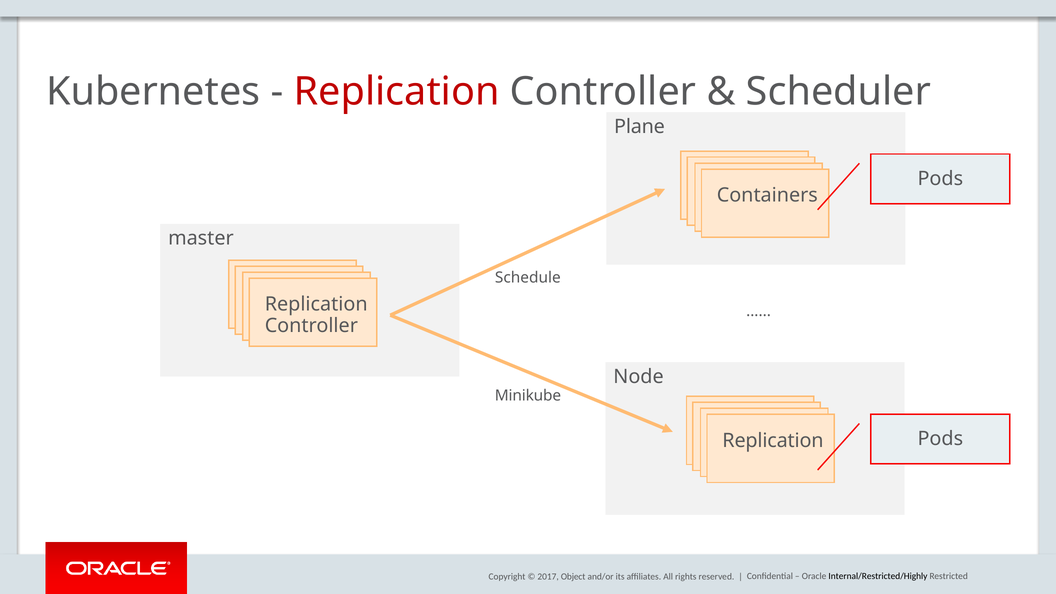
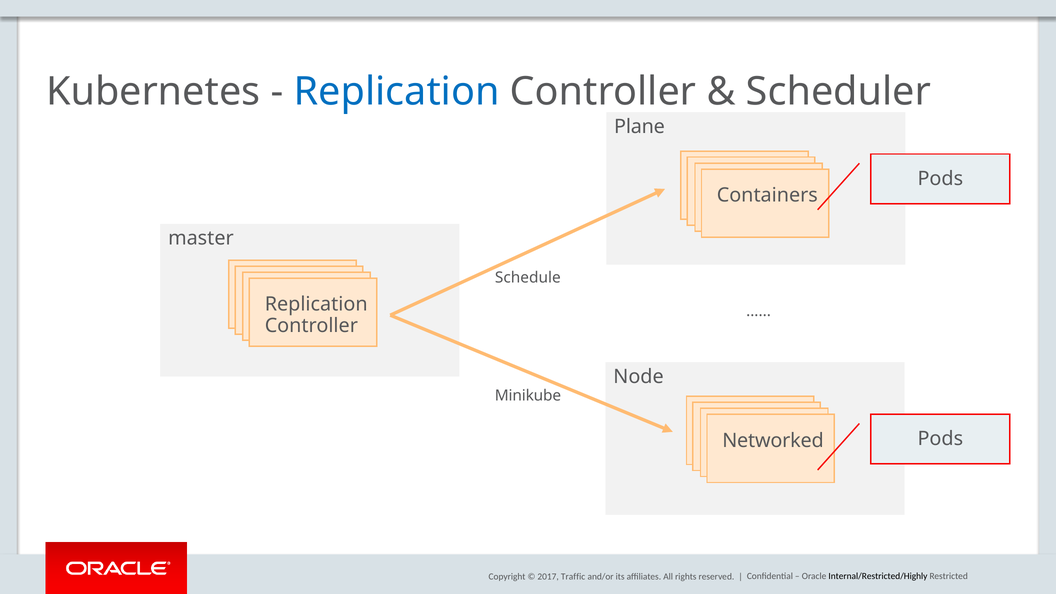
Replication colour: red -> blue (397, 92)
Replication: Replication -> Networked (773, 441)
Object: Object -> Traffic (573, 577)
